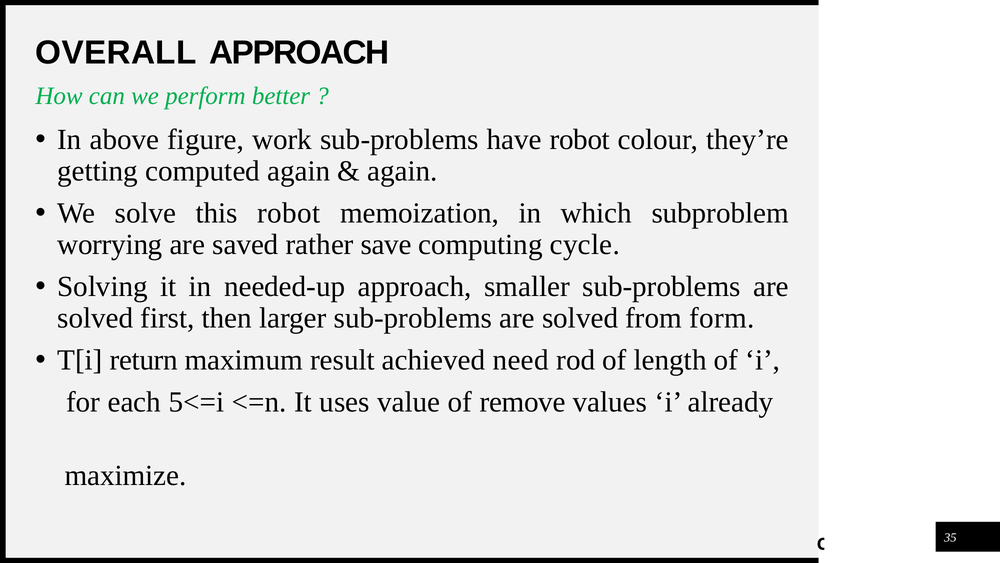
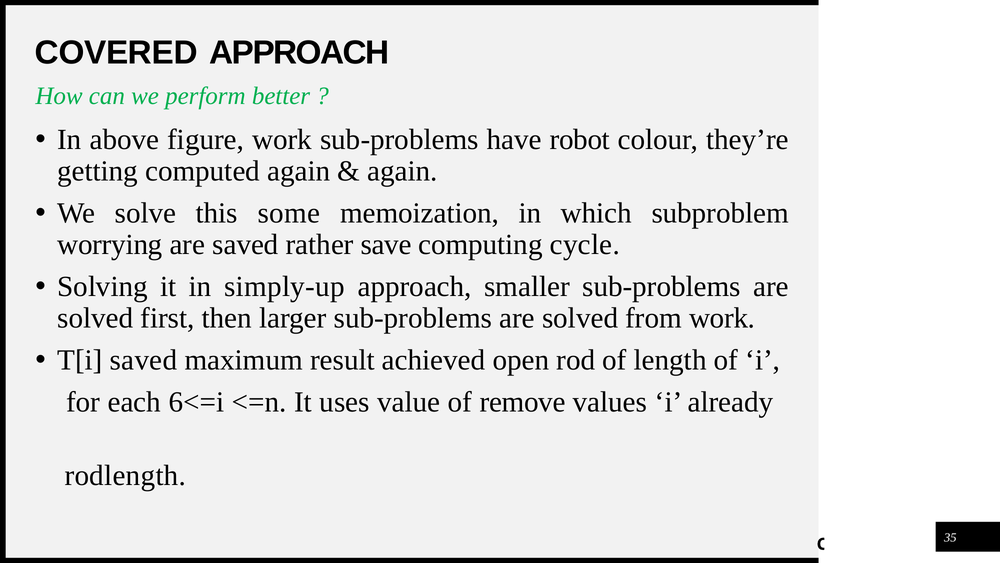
OVERALL: OVERALL -> COVERED (116, 53)
this robot: robot -> some (289, 213)
needed-up: needed-up -> simply-up (285, 286)
from form: form -> work (722, 318)
T[i return: return -> saved (144, 360)
need: need -> open (521, 360)
5<=i: 5<=i -> 6<=i (196, 402)
maximize: maximize -> rodlength (125, 475)
